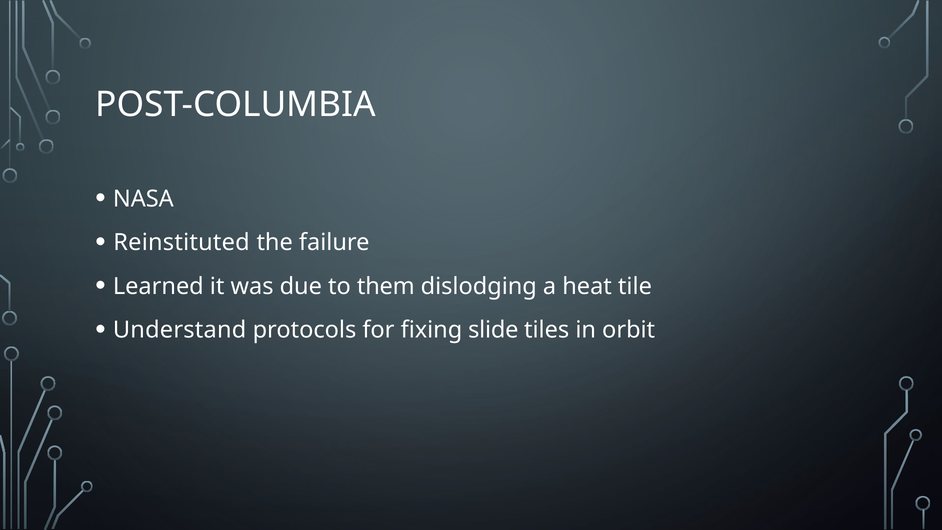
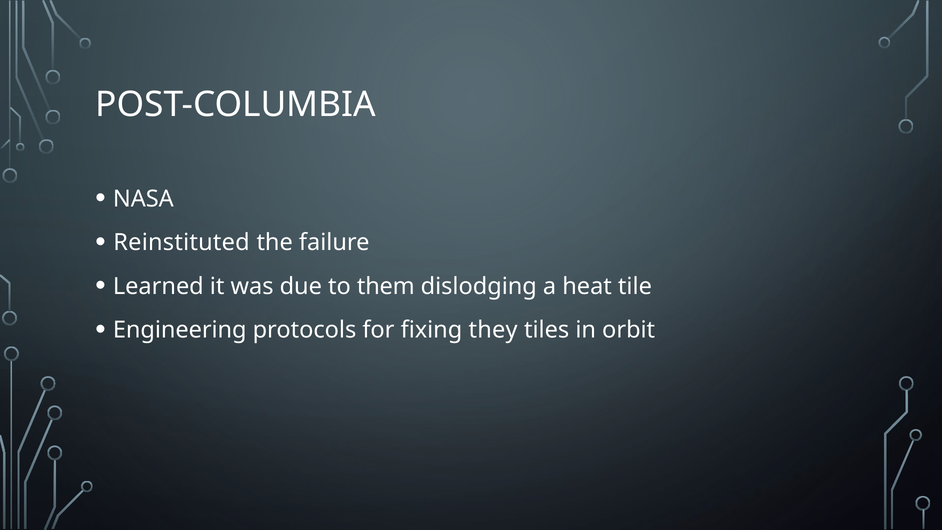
Understand: Understand -> Engineering (180, 330)
slide: slide -> they (493, 330)
